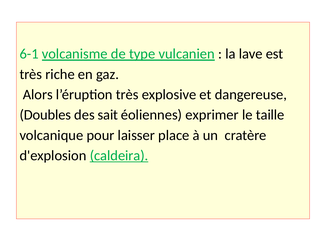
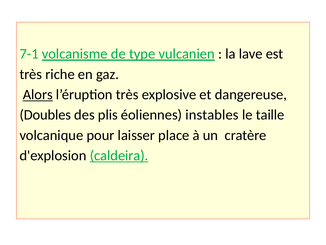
6-1: 6-1 -> 7-1 (29, 54)
Alors underline: none -> present (38, 94)
sait: sait -> plis (108, 115)
exprimer: exprimer -> instables (212, 115)
